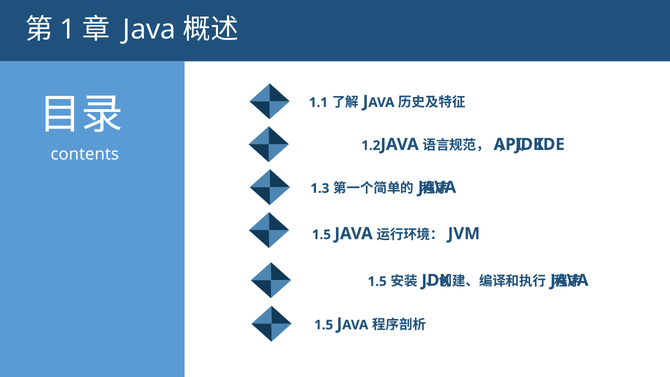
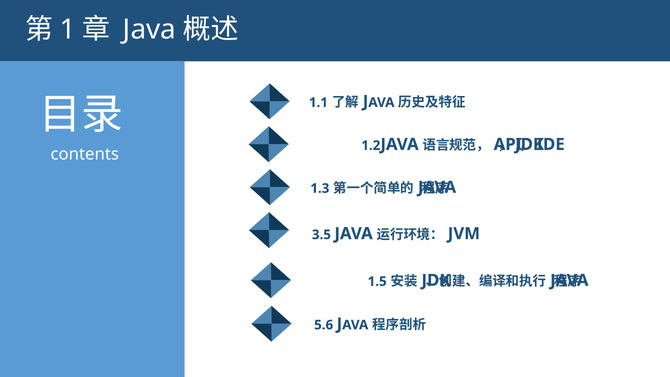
1.5: 1.5 -> 3.5 (321, 235)
1.5: 1.5 -> 5.6 (324, 325)
